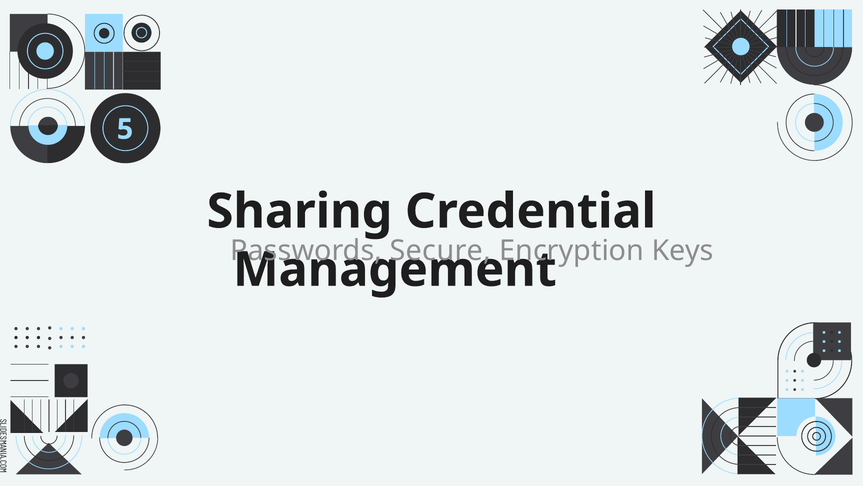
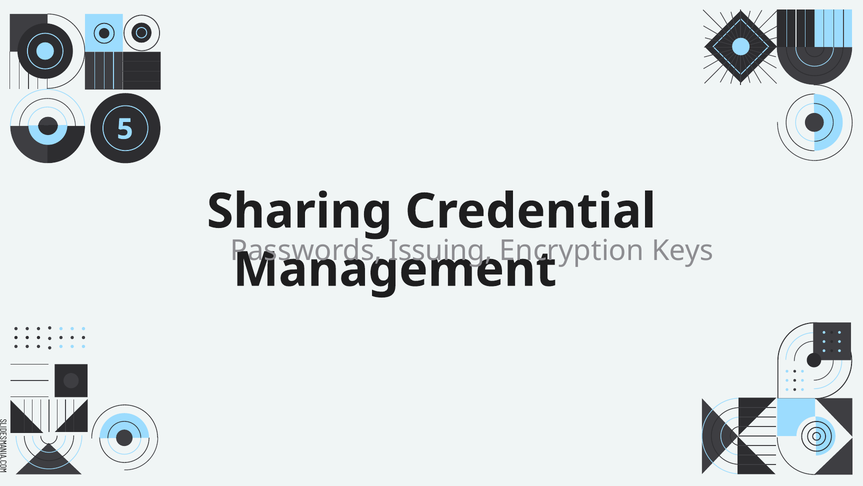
Secure: Secure -> Issuing (441, 251)
